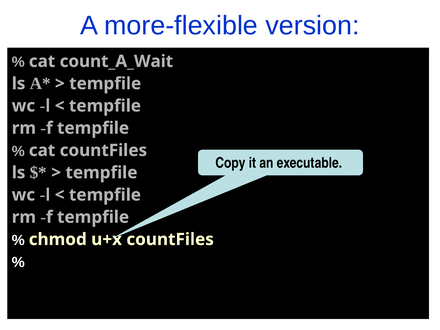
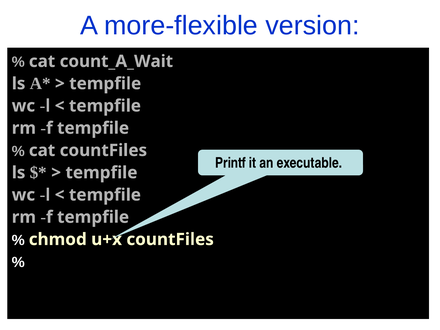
Copy: Copy -> Printf (231, 163)
